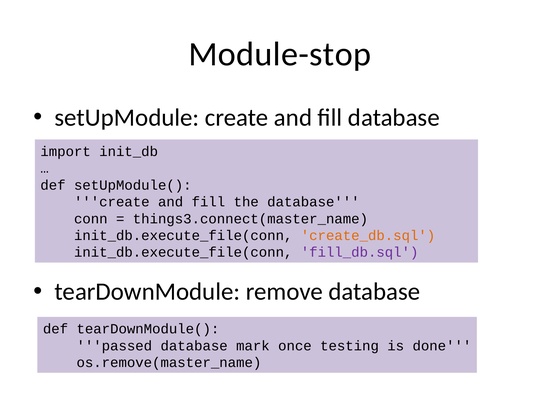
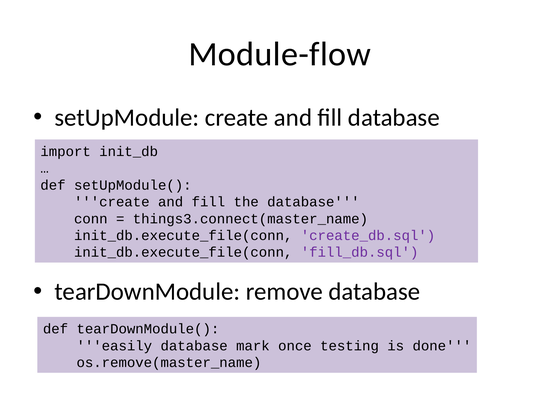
Module-stop: Module-stop -> Module-flow (280, 54)
create_db.sql colour: orange -> purple (368, 236)
passed: passed -> easily (114, 346)
